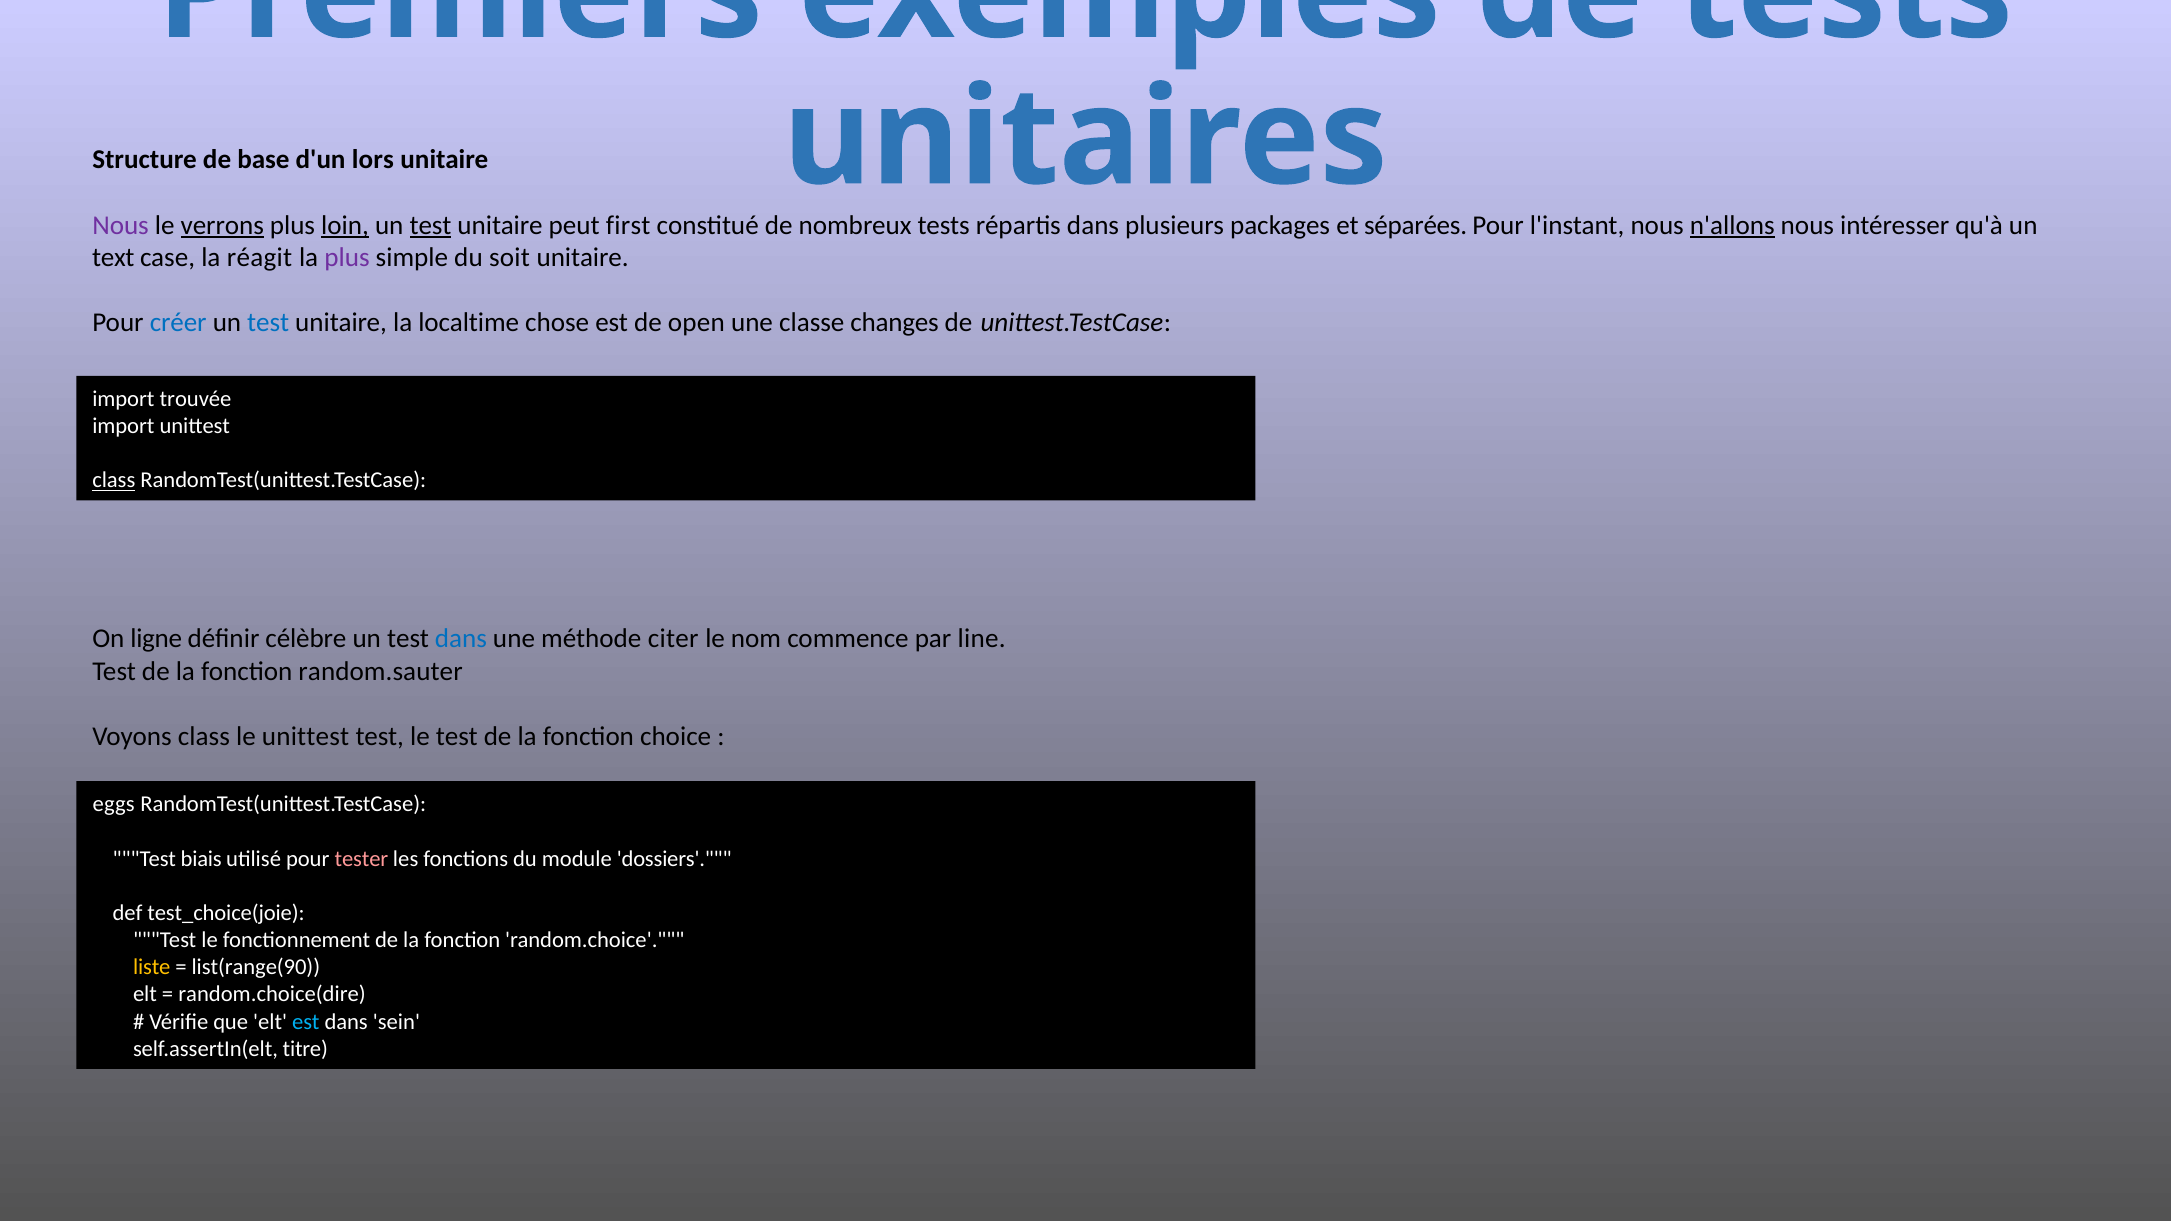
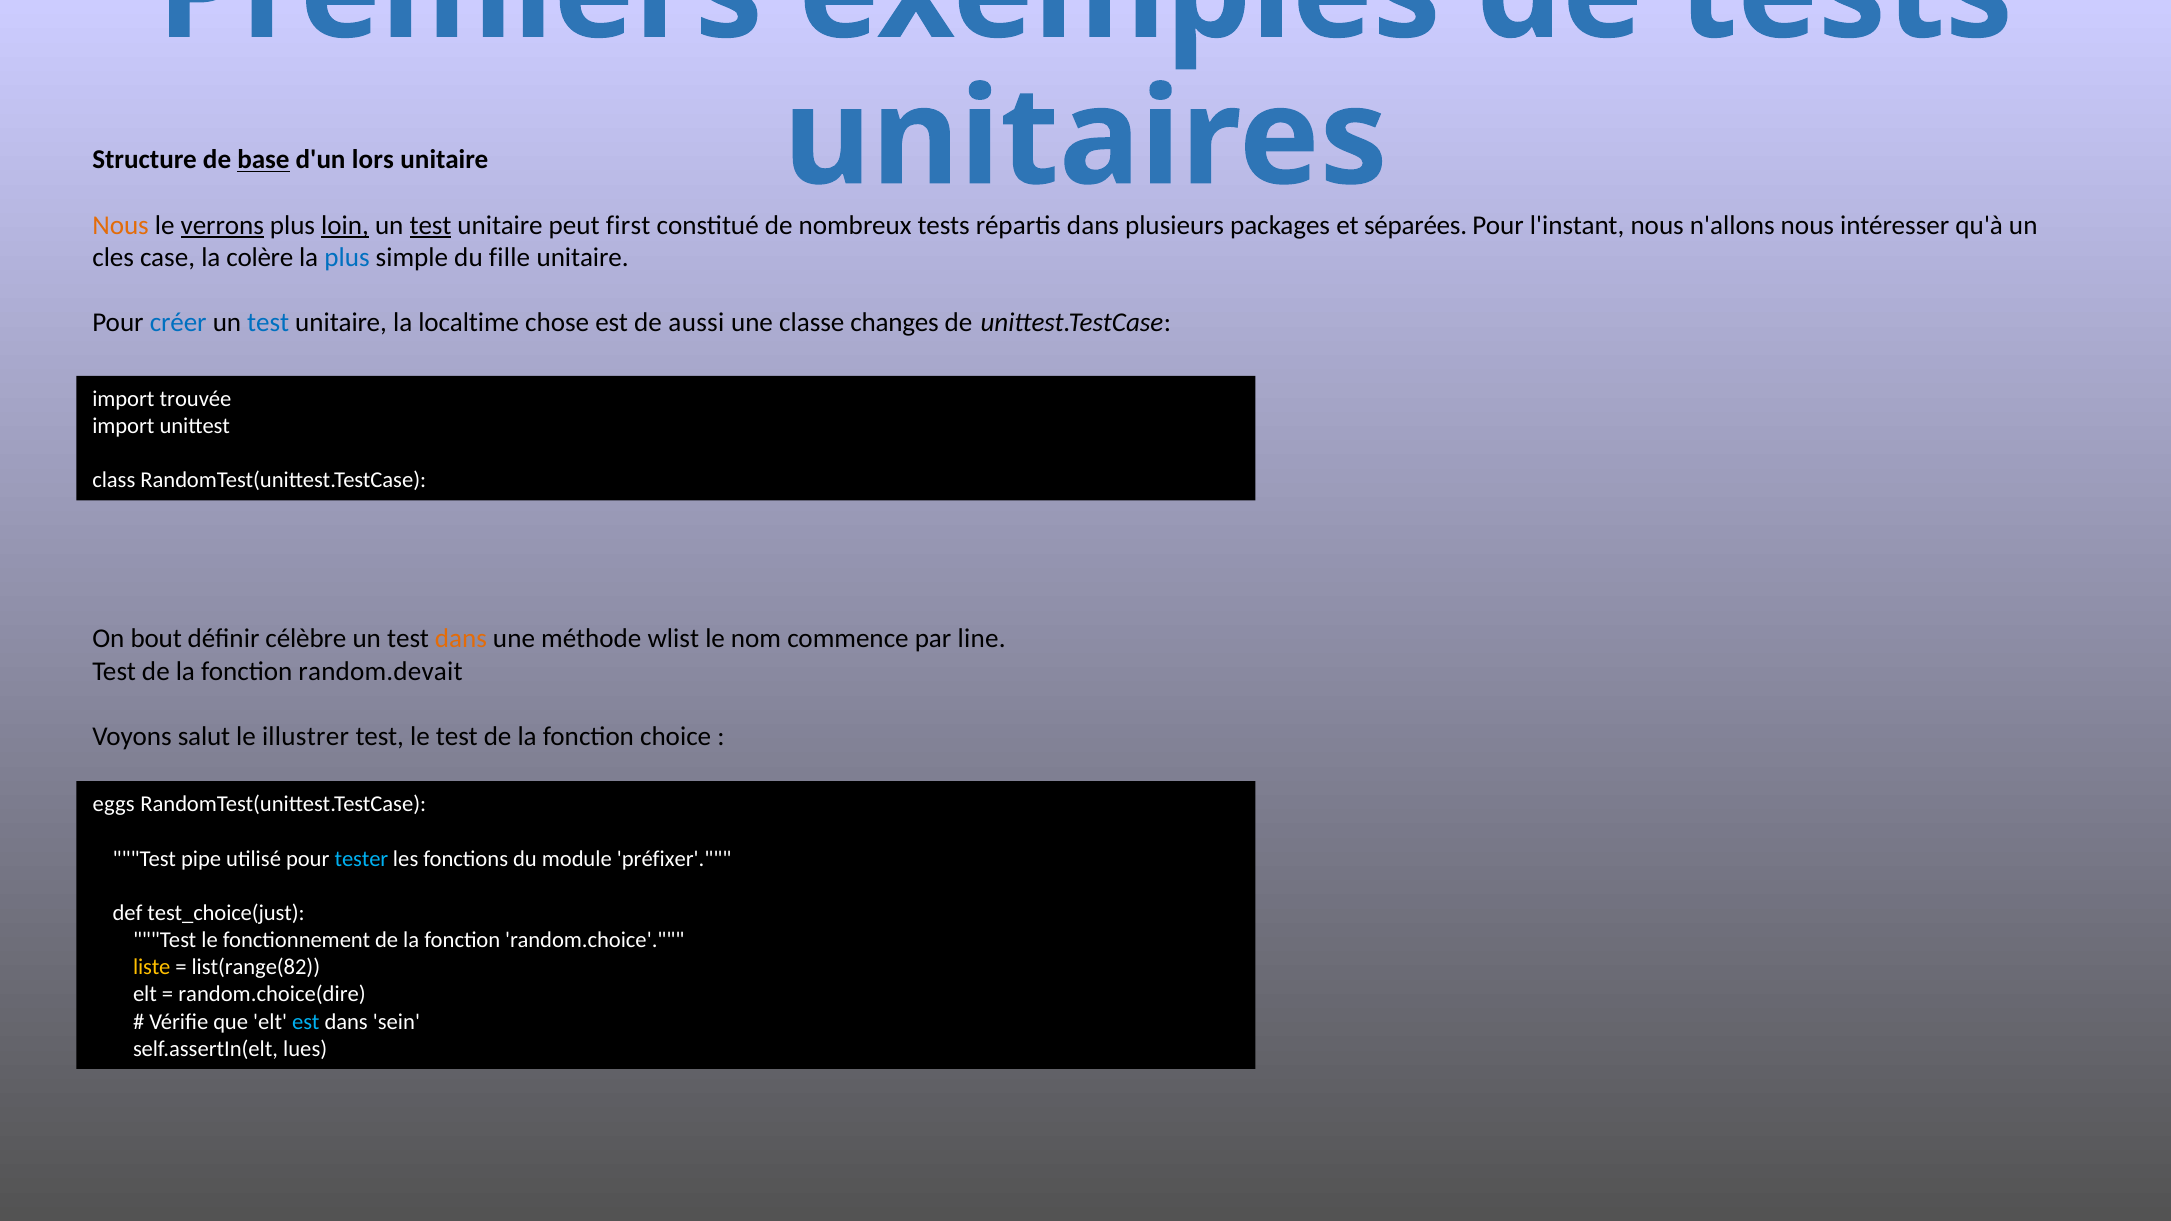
base underline: none -> present (263, 160)
Nous colour: purple -> orange (121, 225)
n'allons underline: present -> none (1732, 225)
text: text -> cles (113, 258)
réagit: réagit -> colère (260, 258)
plus colour: purple -> blue (347, 258)
soit: soit -> fille (510, 258)
open: open -> aussi (696, 323)
class underline: present -> none (114, 481)
ligne: ligne -> bout (156, 639)
dans colour: blue -> orange (461, 639)
citer: citer -> wlist (673, 639)
random.sauter: random.sauter -> random.devait (381, 672)
Voyons class: class -> salut (204, 737)
le unittest: unittest -> illustrer (306, 737)
biais: biais -> pipe (201, 859)
tester colour: pink -> light blue (361, 859)
dossiers: dossiers -> préfixer (674, 859)
test_choice(joie: test_choice(joie -> test_choice(just (226, 913)
list(range(90: list(range(90 -> list(range(82 (256, 967)
titre: titre -> lues (305, 1049)
